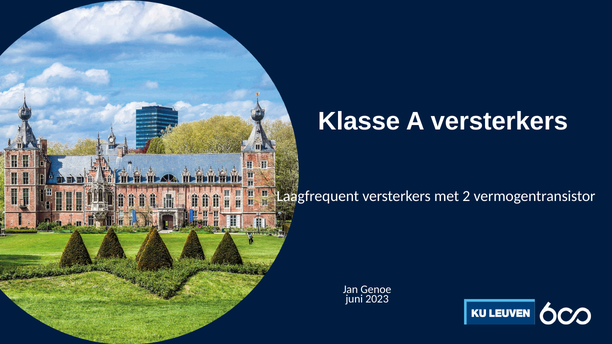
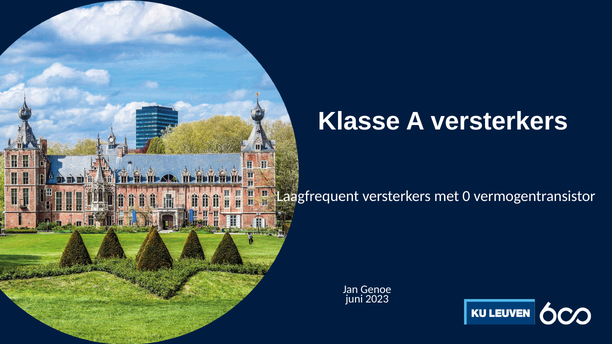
2: 2 -> 0 (466, 196)
